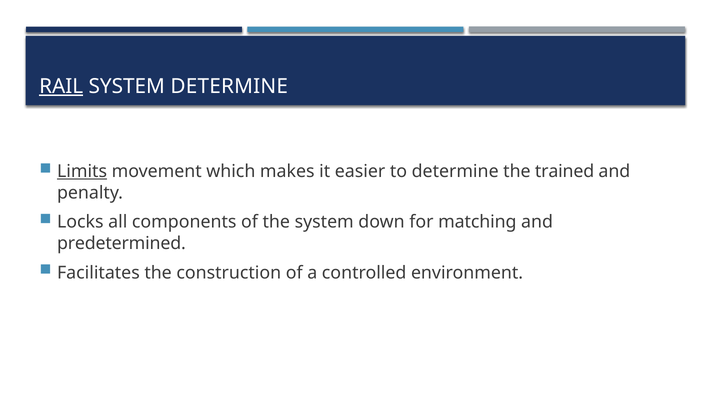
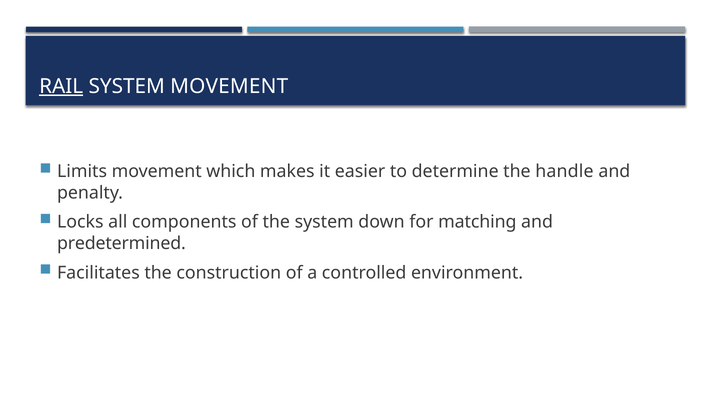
SYSTEM DETERMINE: DETERMINE -> MOVEMENT (229, 86)
Limits underline: present -> none (82, 171)
trained: trained -> handle (564, 171)
